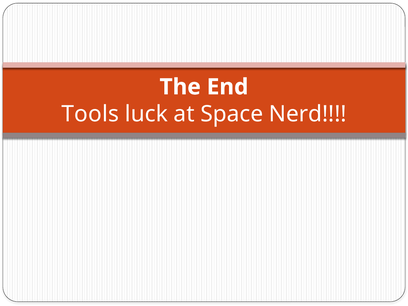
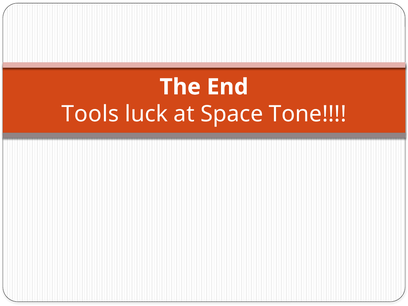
Nerd: Nerd -> Tone (308, 114)
